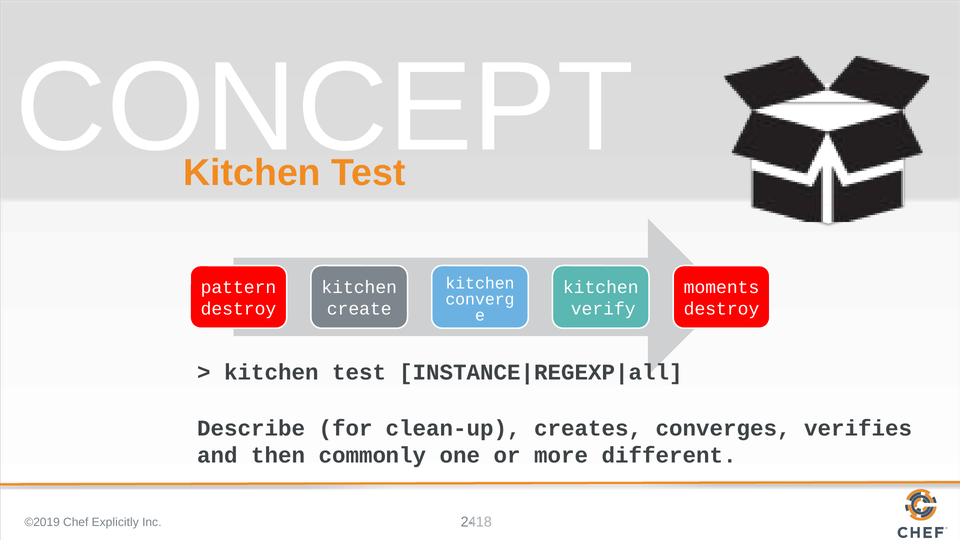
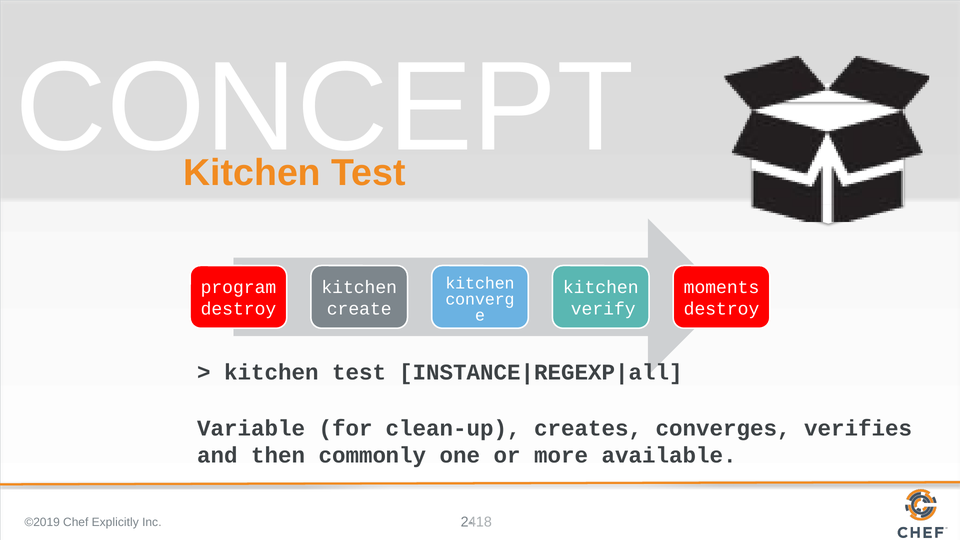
pattern: pattern -> program (238, 287)
Describe: Describe -> Variable (251, 428)
different: different -> available (669, 455)
